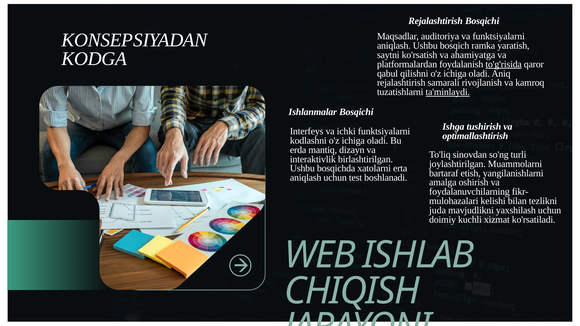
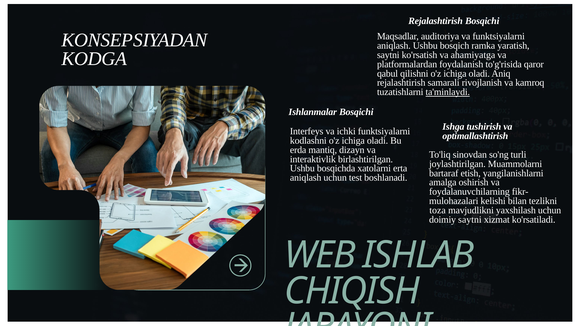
to'g'risida underline: present -> none (504, 64)
juda: juda -> toza (438, 210)
doimiy kuchli: kuchli -> saytni (470, 220)
